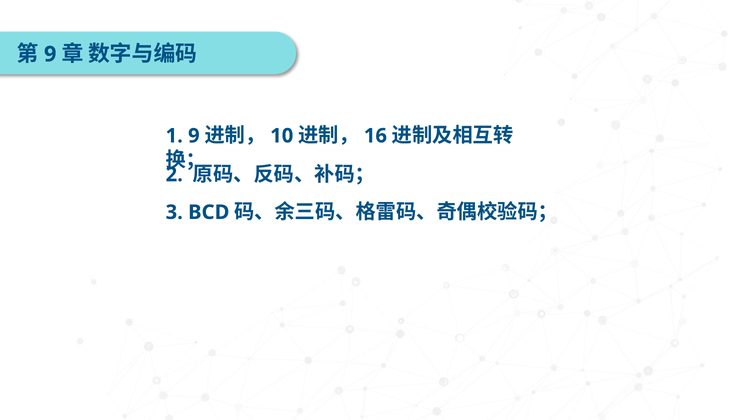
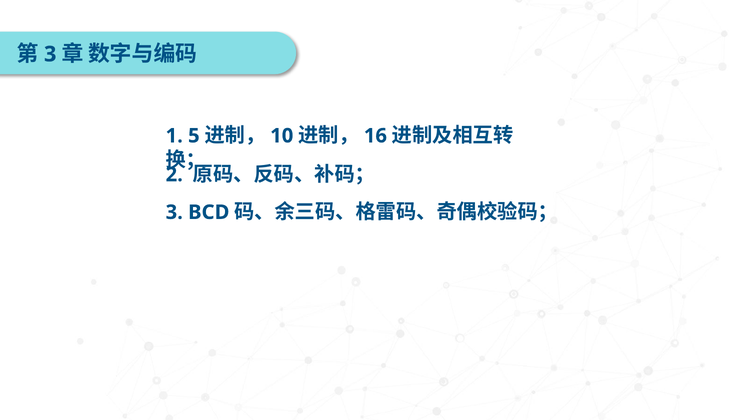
9: 9 -> 3 (50, 54)
1 9: 9 -> 5 (194, 136)
